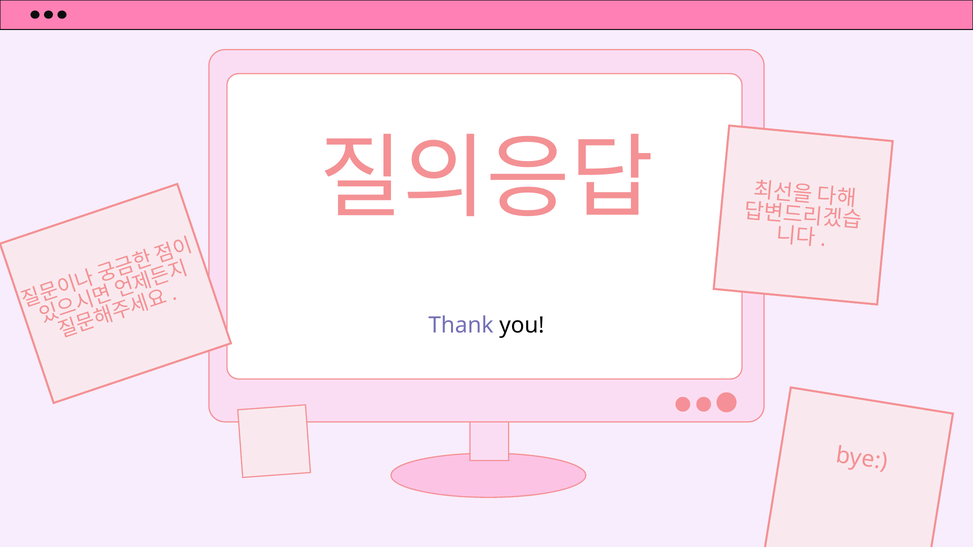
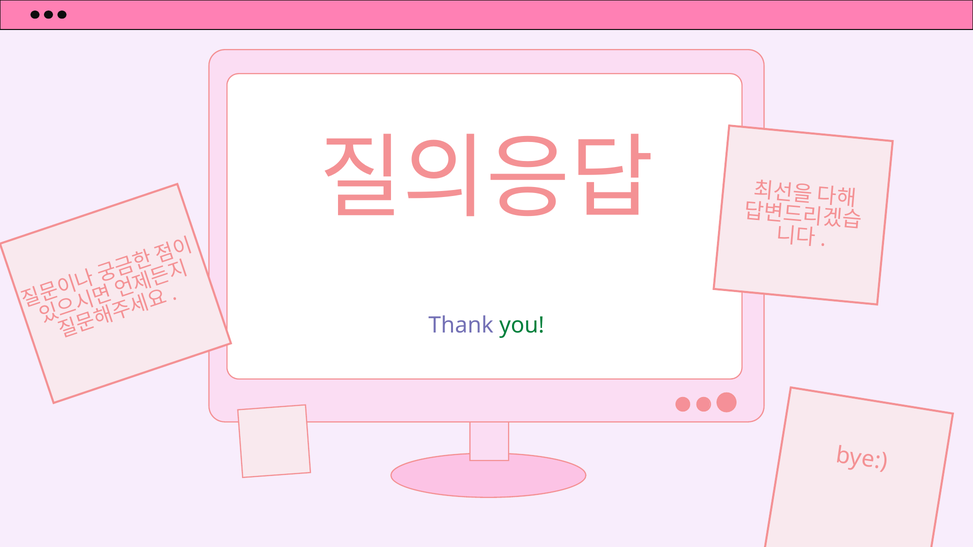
you colour: black -> green (522, 325)
